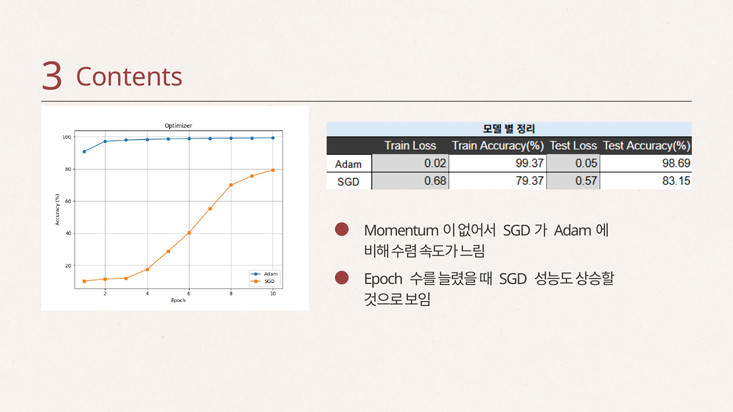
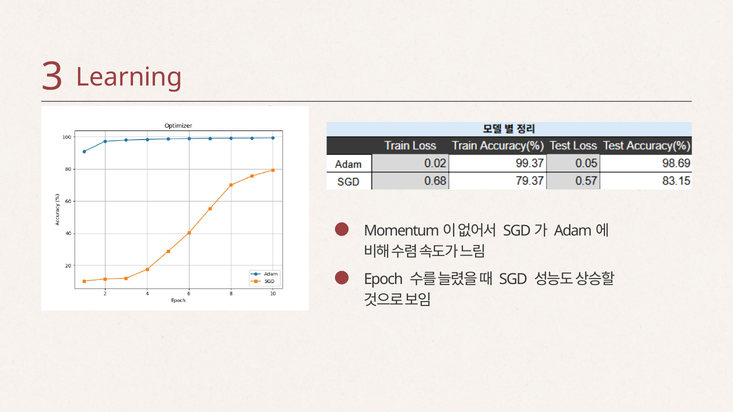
Contents: Contents -> Learning (129, 77)
